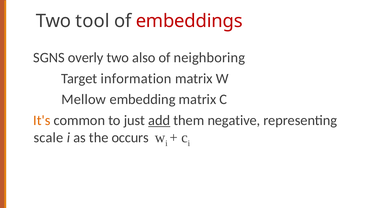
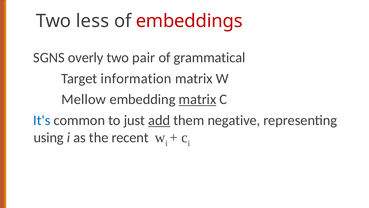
tool: tool -> less (92, 21)
also: also -> pair (144, 57)
neighboring: neighboring -> grammatical (210, 57)
matrix underline: none -> present (197, 99)
It's colour: orange -> blue (42, 120)
scale: scale -> using (49, 137)
occurs: occurs -> recent (130, 137)
